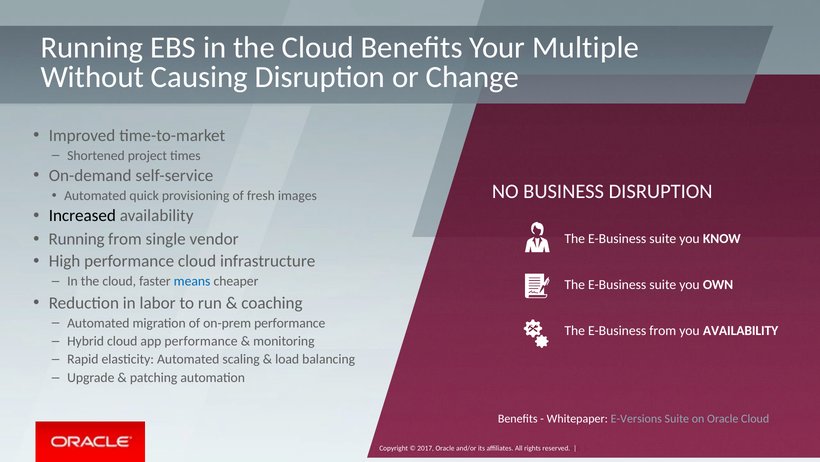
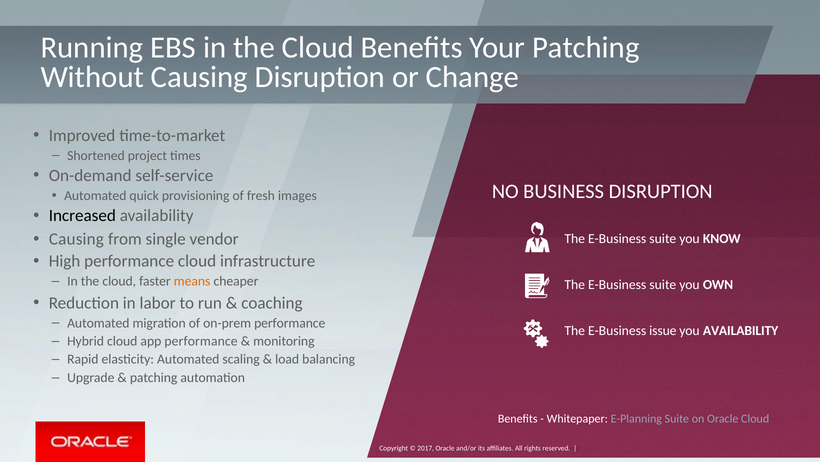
Your Multiple: Multiple -> Patching (586, 48)
Running: Running -> Causing (76, 239)
means colour: blue -> orange (192, 281)
E-Business from: from -> issue (663, 330)
E-Versions: E-Versions -> E-Planning (636, 418)
